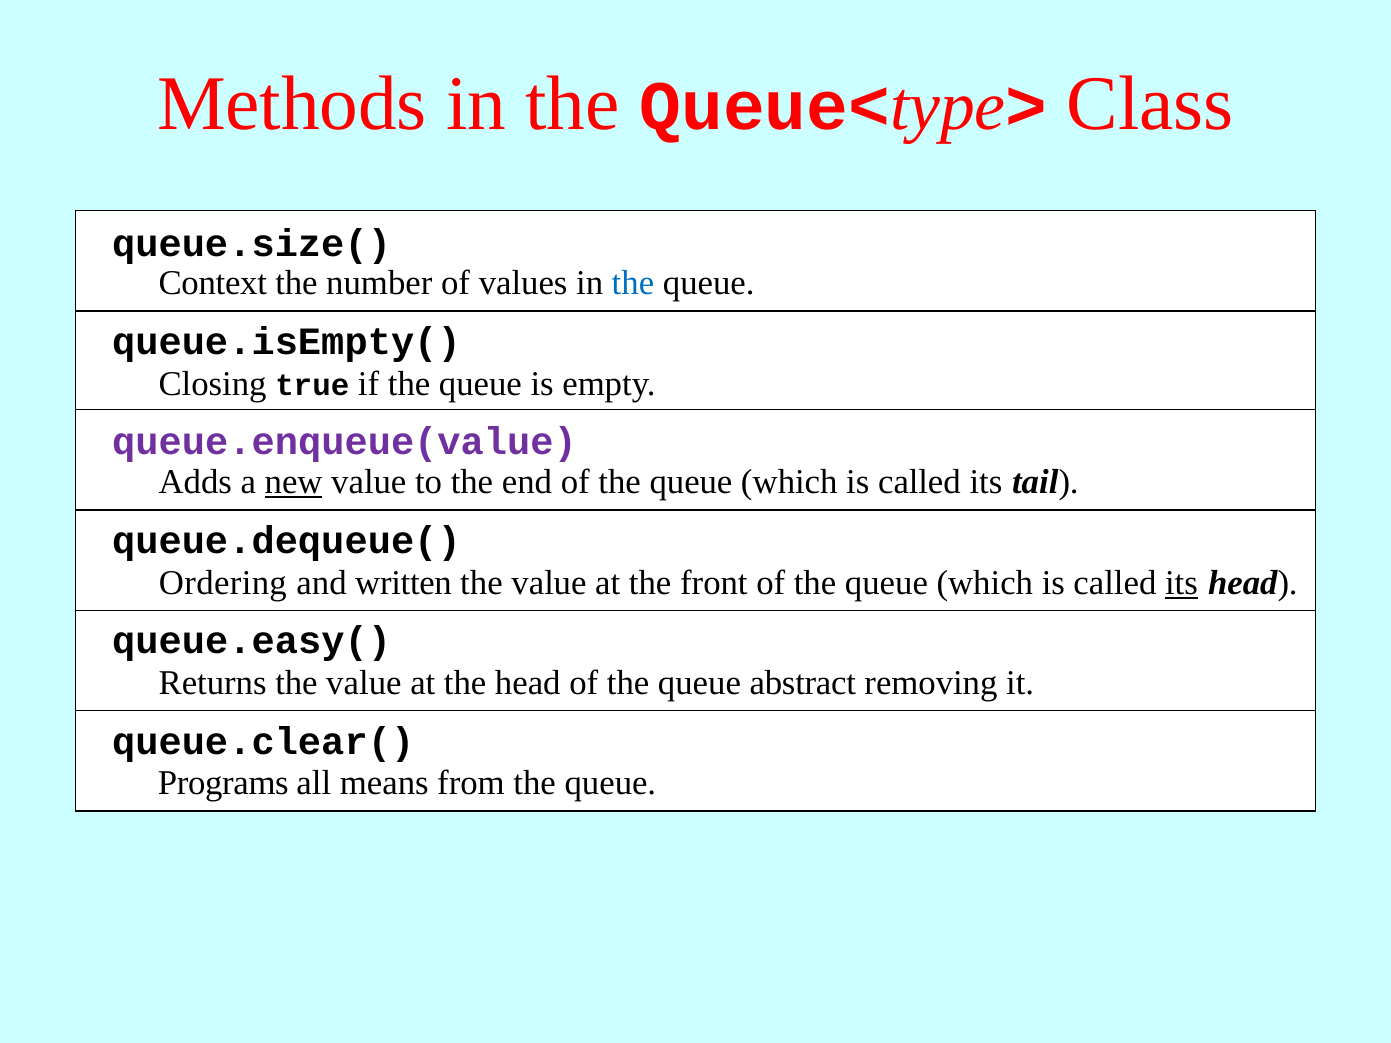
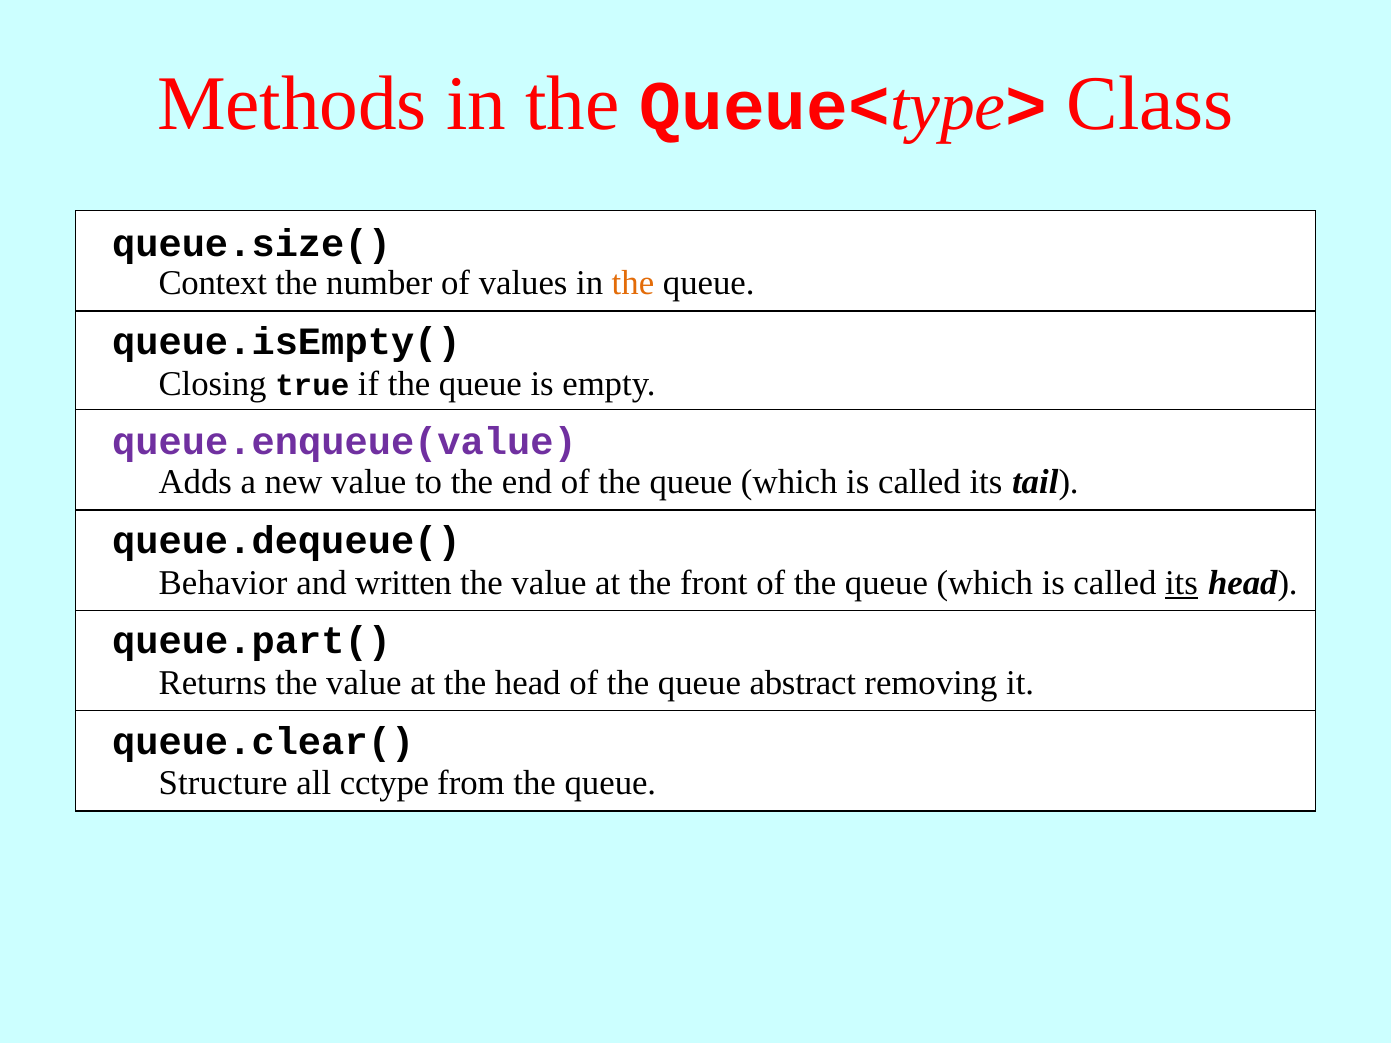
the colour: blue -> orange (633, 283)
new underline: present -> none (294, 482)
Ordering: Ordering -> Behavior (223, 583)
queue.easy(: queue.easy( -> queue.part( (252, 641)
Programs: Programs -> Structure (223, 784)
means: means -> cctype (384, 784)
